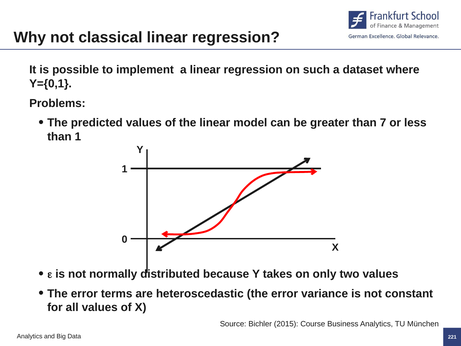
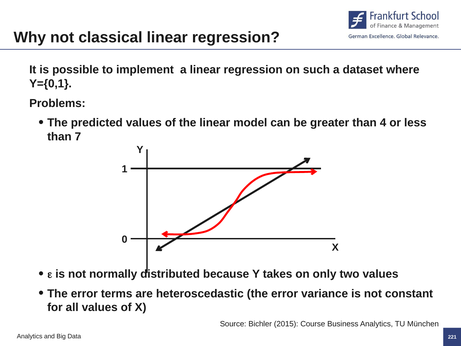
7: 7 -> 4 (383, 123)
than 1: 1 -> 7 (78, 137)
